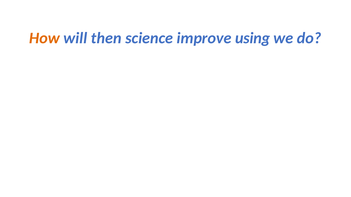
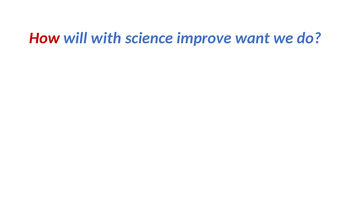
How colour: orange -> red (44, 38)
then: then -> with (106, 38)
using: using -> want (252, 38)
